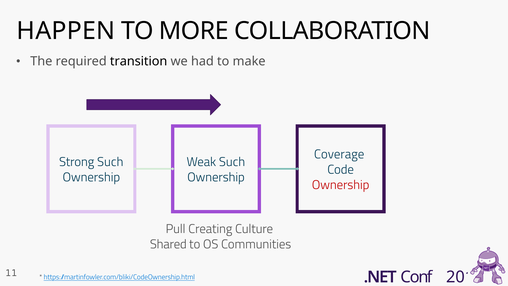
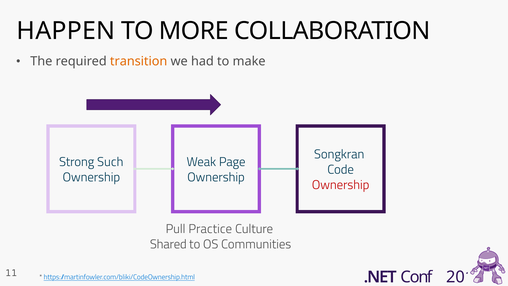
transition colour: black -> orange (139, 61)
Coverage: Coverage -> Songkran (339, 154)
Weak Such: Such -> Page (232, 162)
Creating: Creating -> Practice (210, 229)
